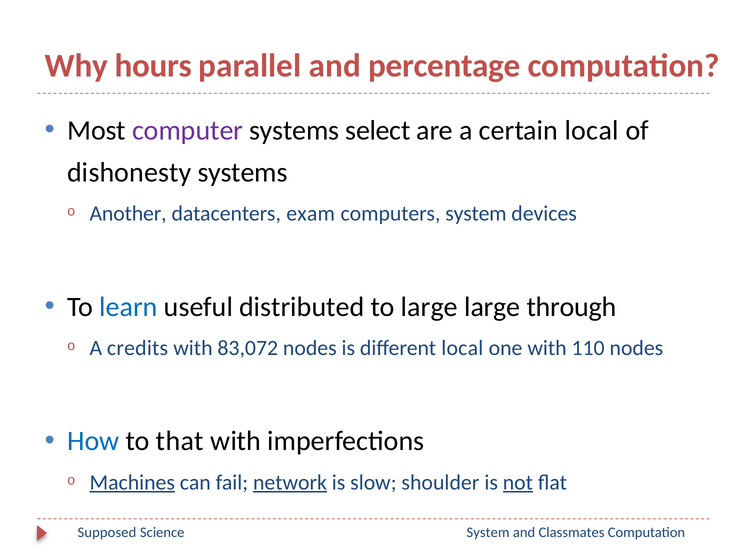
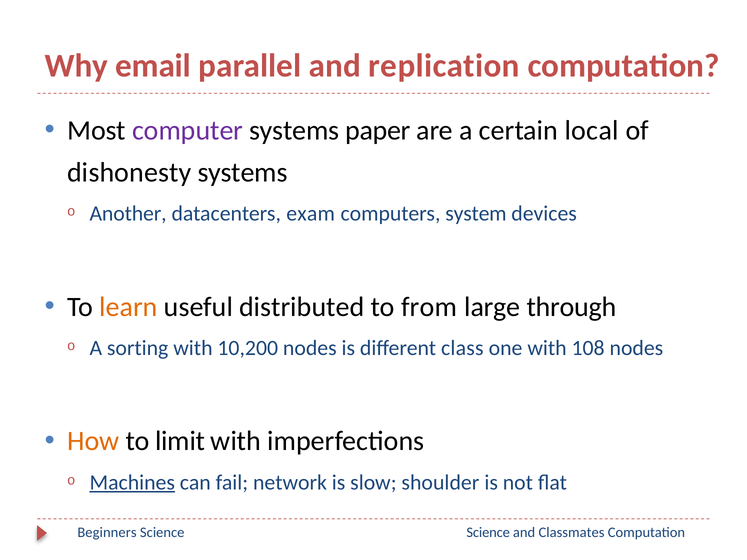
hours: hours -> email (153, 66)
percentage: percentage -> replication (444, 66)
select: select -> paper (378, 130)
learn colour: blue -> orange (128, 307)
to large: large -> from (429, 307)
credits: credits -> sorting (138, 348)
83,072: 83,072 -> 10,200 (248, 348)
different local: local -> class (462, 348)
110: 110 -> 108 (588, 348)
How colour: blue -> orange (93, 441)
that: that -> limit (180, 441)
network underline: present -> none (290, 483)
not underline: present -> none (518, 483)
Supposed: Supposed -> Beginners (107, 533)
System: System -> Science (488, 533)
